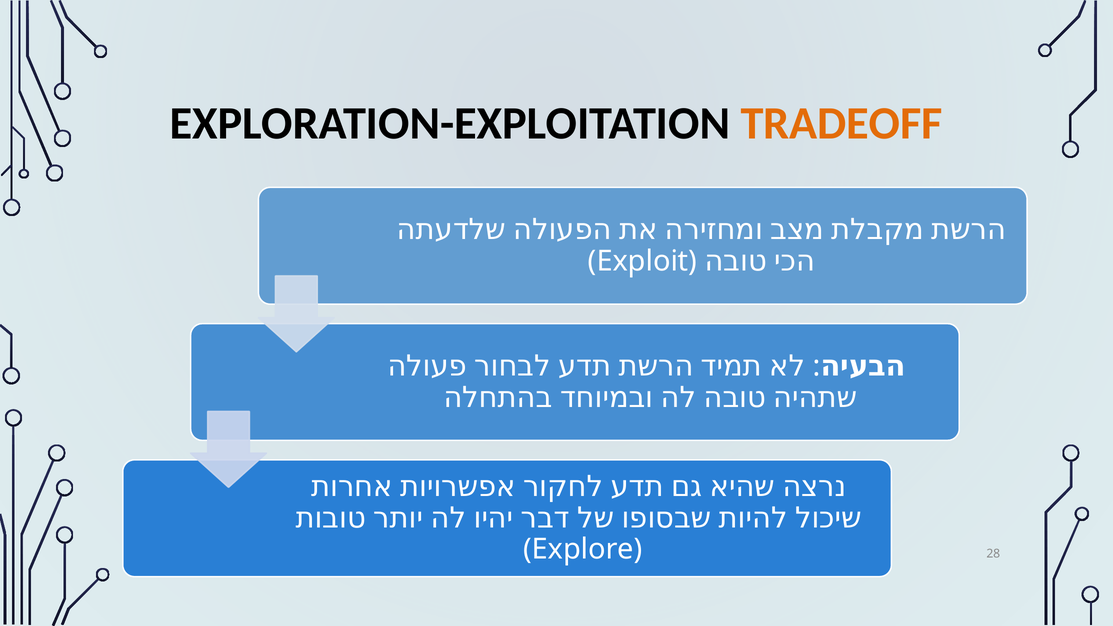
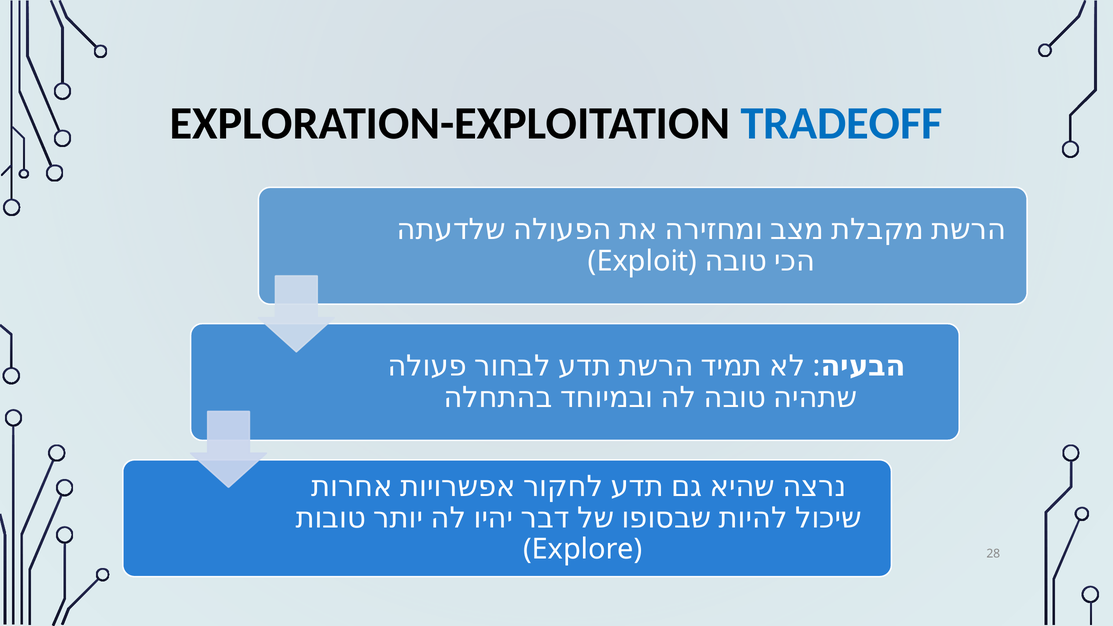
TRADEOFF colour: orange -> blue (842, 124)
